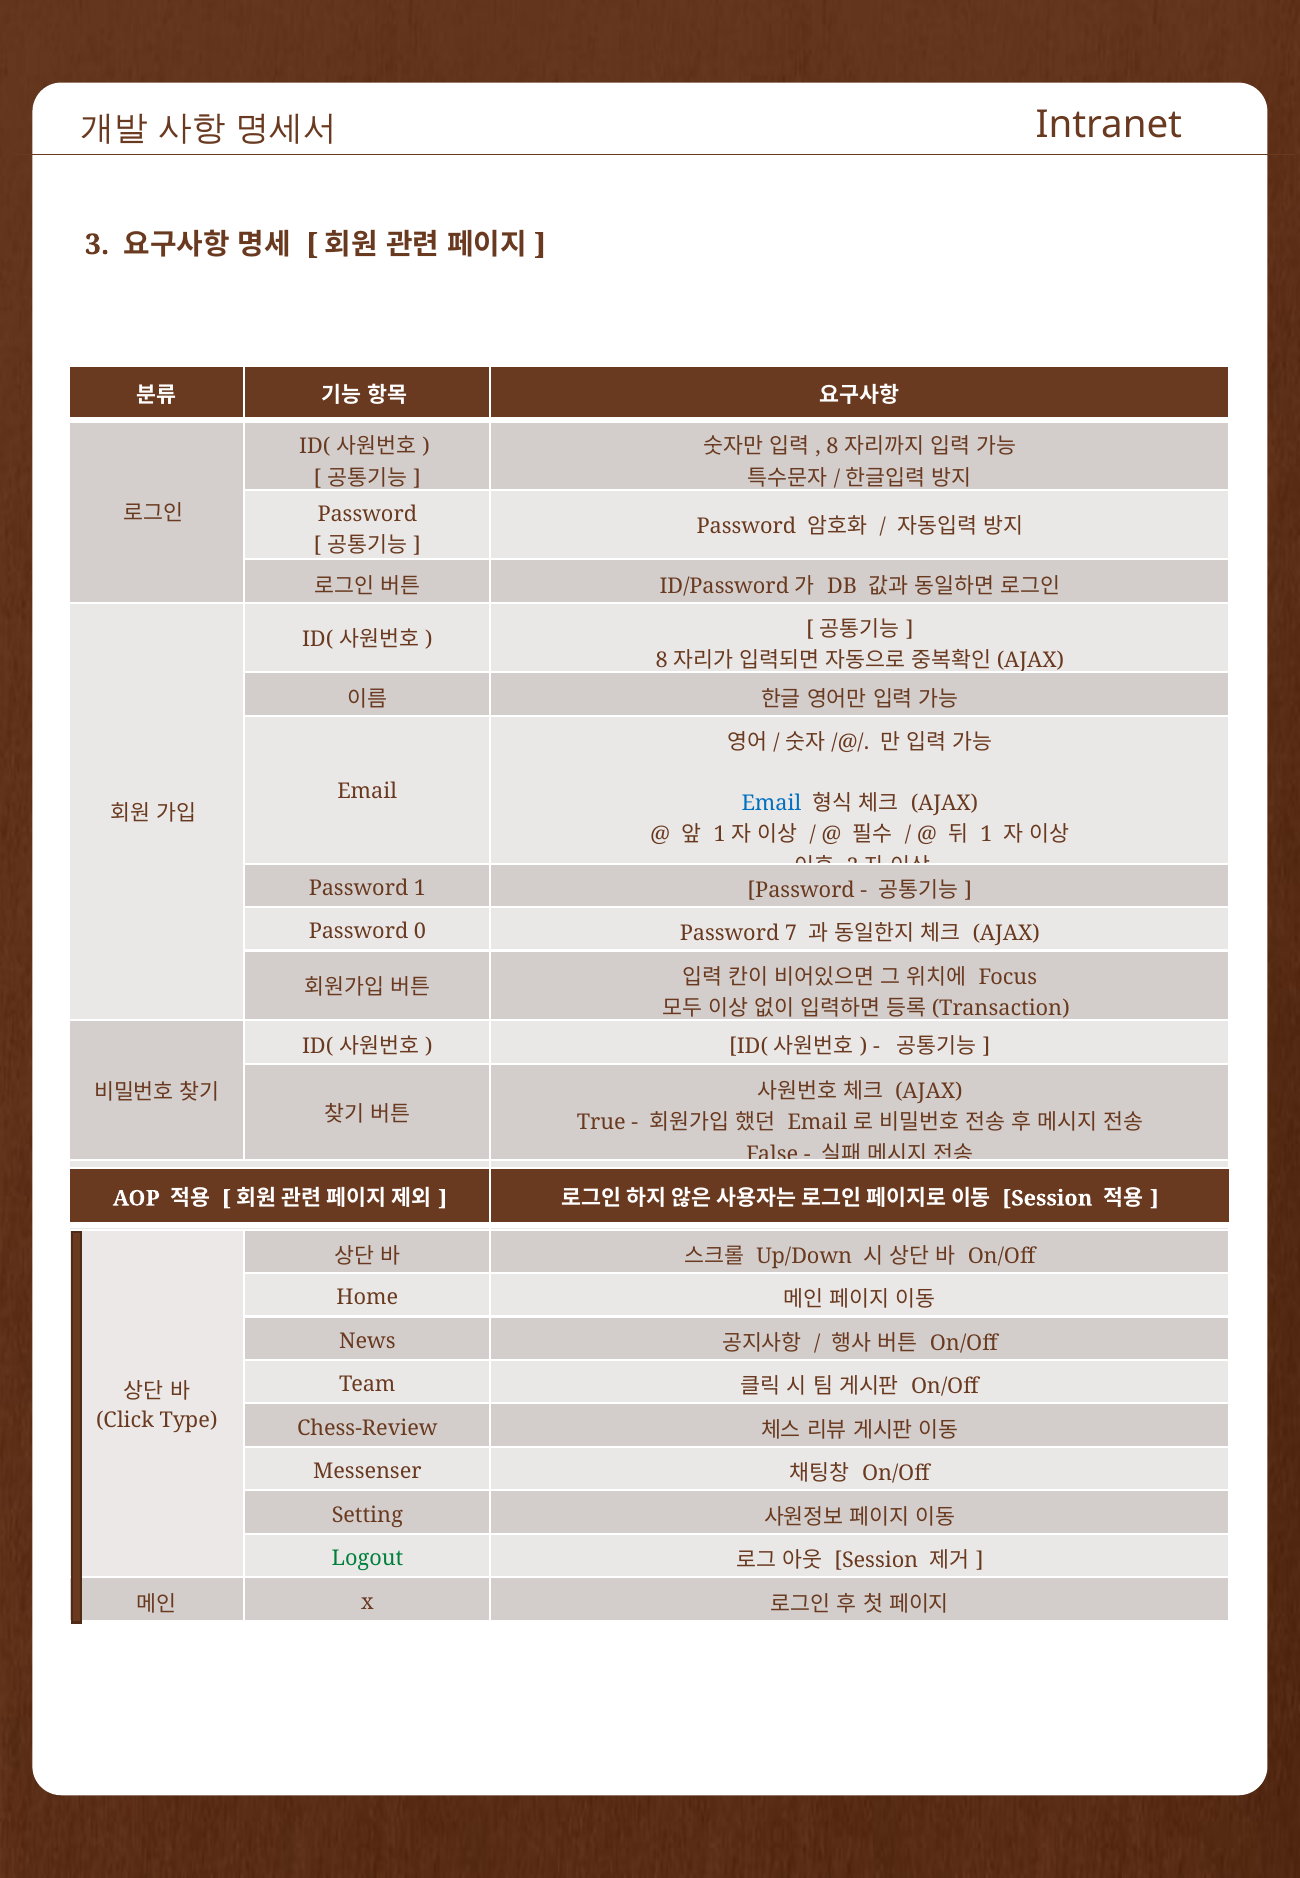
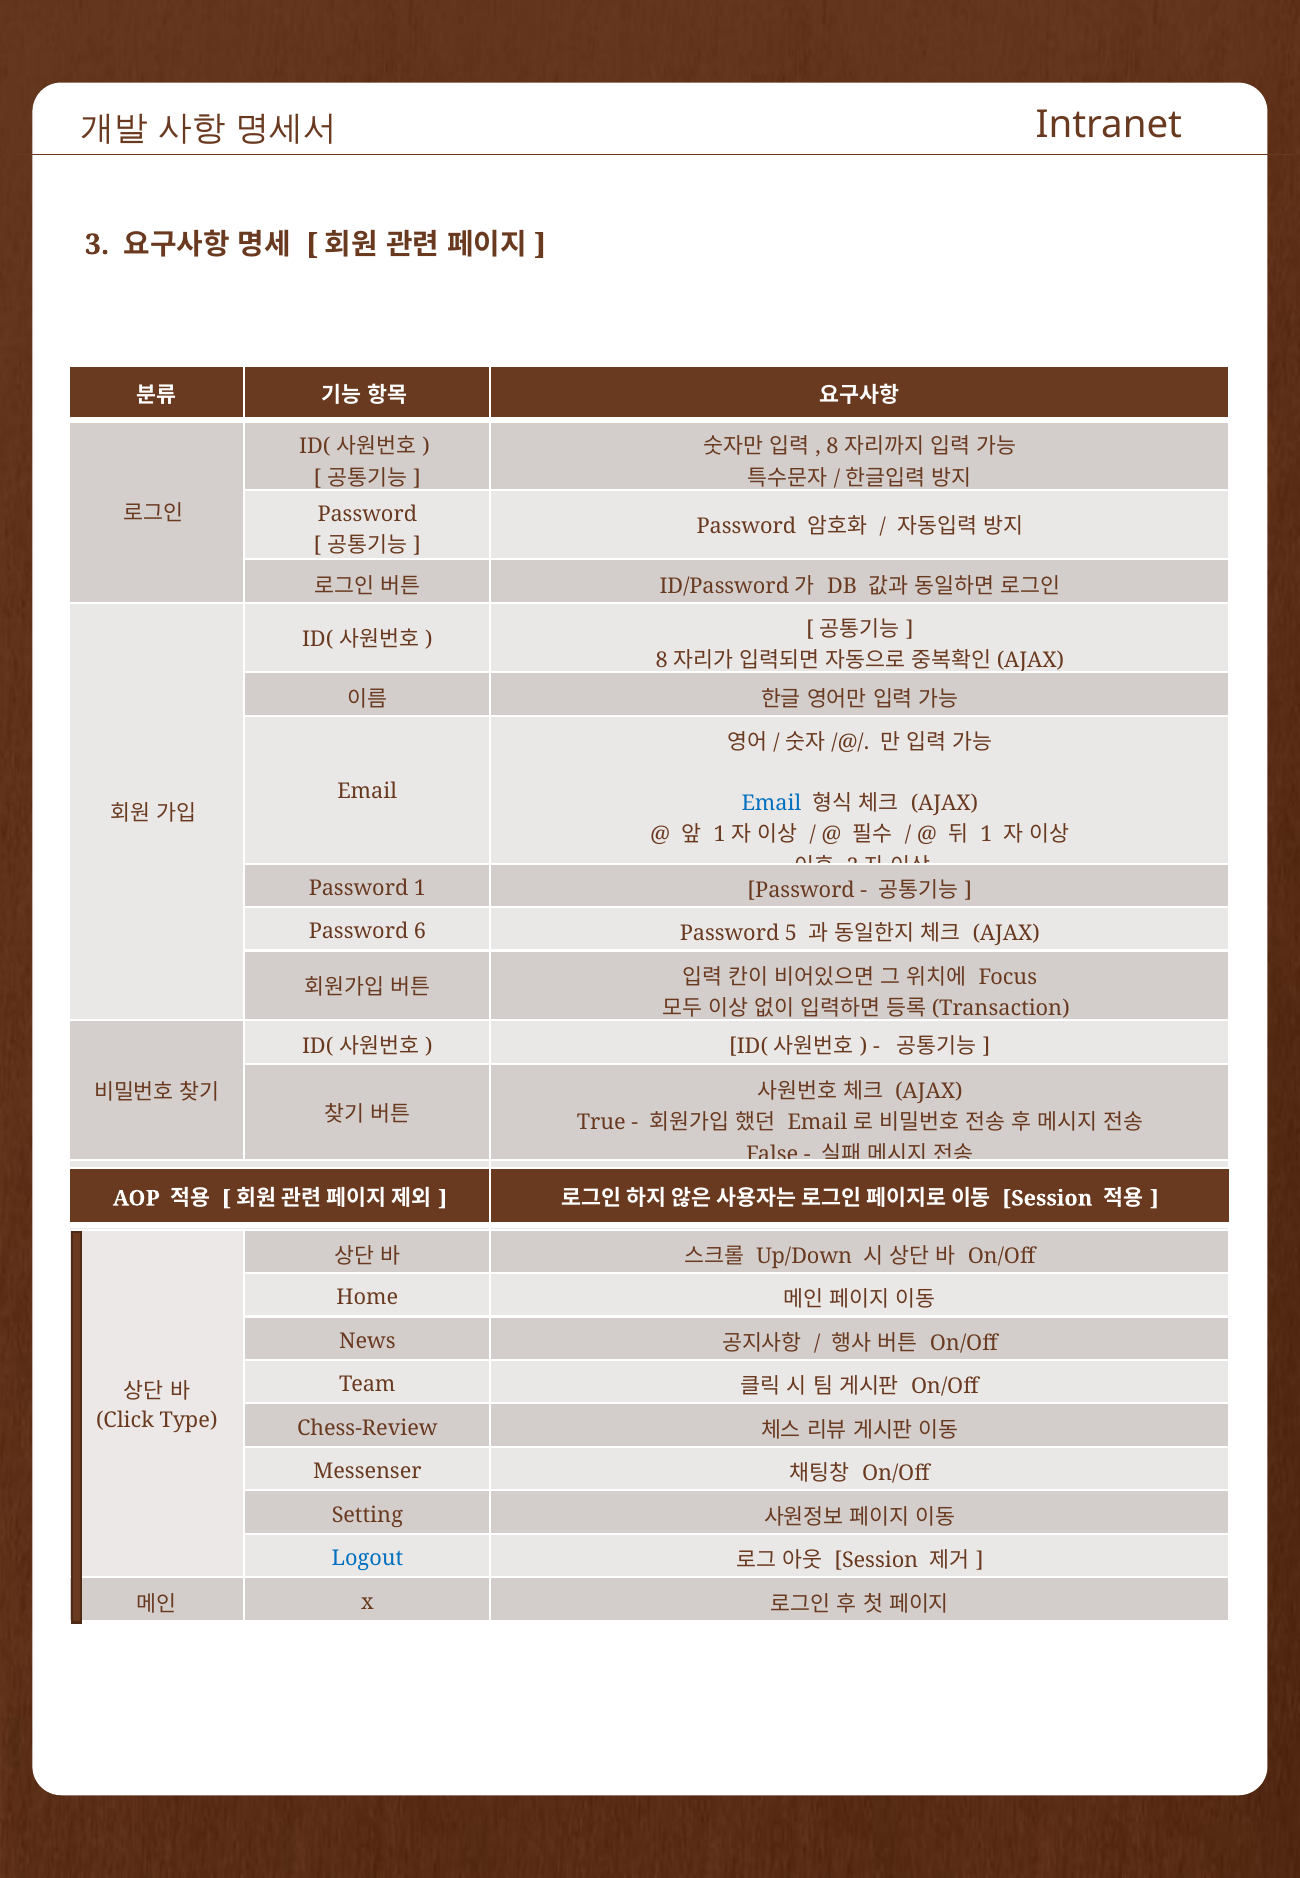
0: 0 -> 6 (420, 932)
7: 7 -> 5 (791, 933)
Logout colour: green -> blue (367, 1558)
